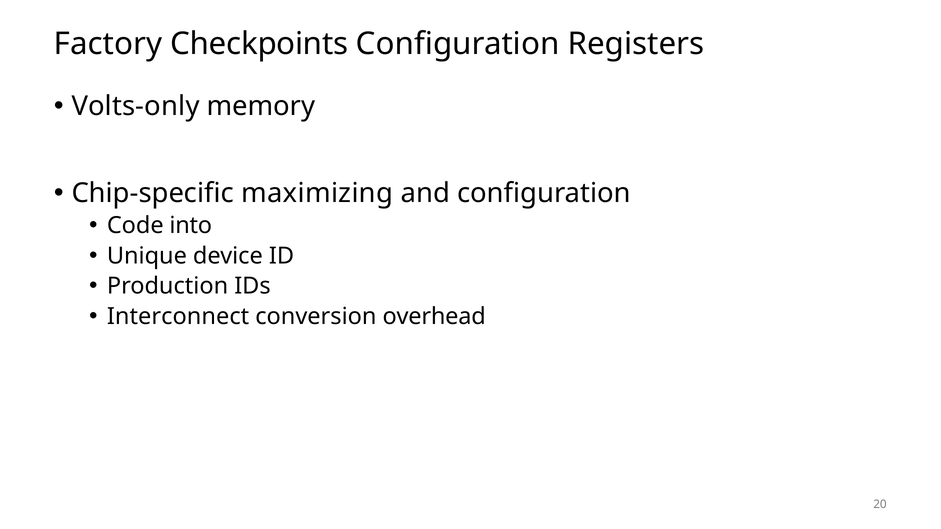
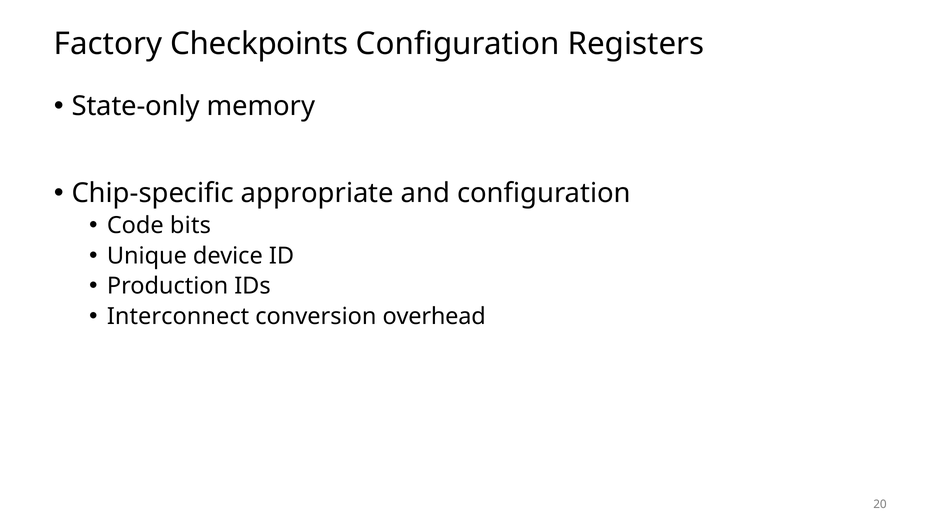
Volts-only: Volts-only -> State-only (136, 106)
maximizing: maximizing -> appropriate (317, 193)
into: into -> bits (191, 226)
